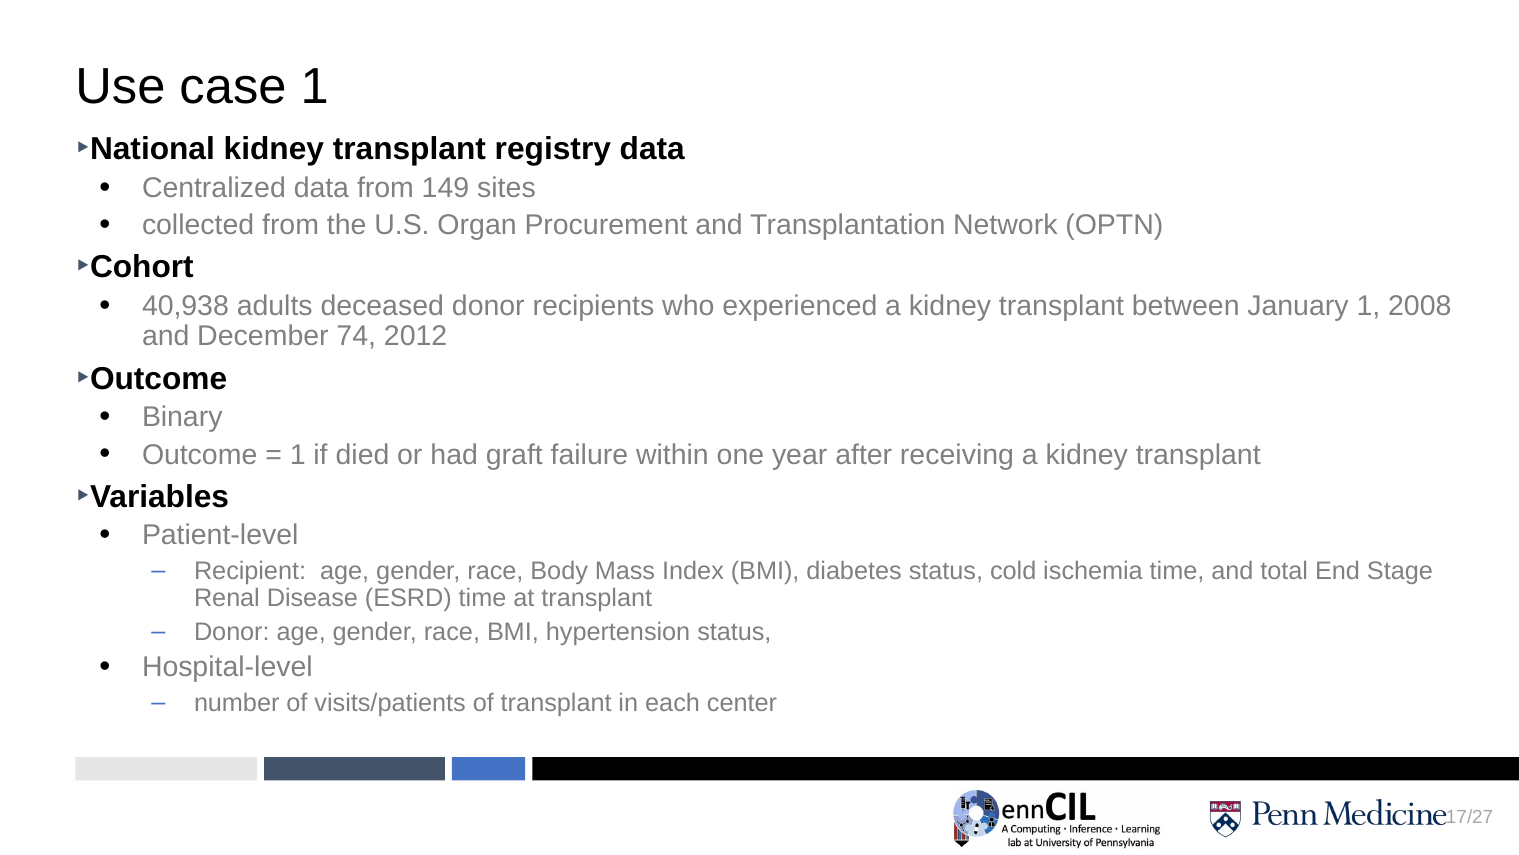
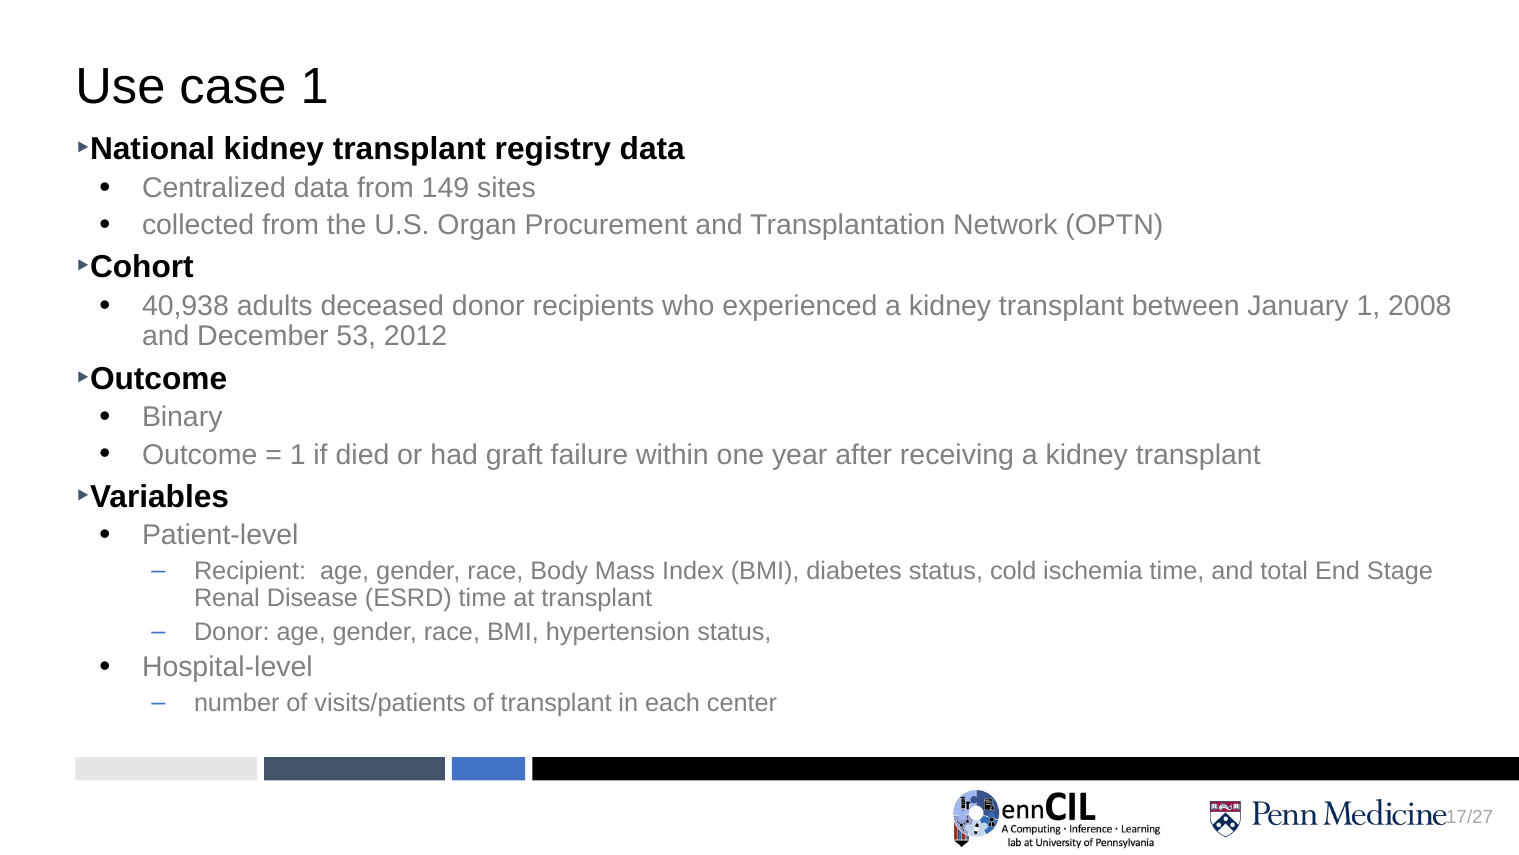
74: 74 -> 53 (356, 336)
